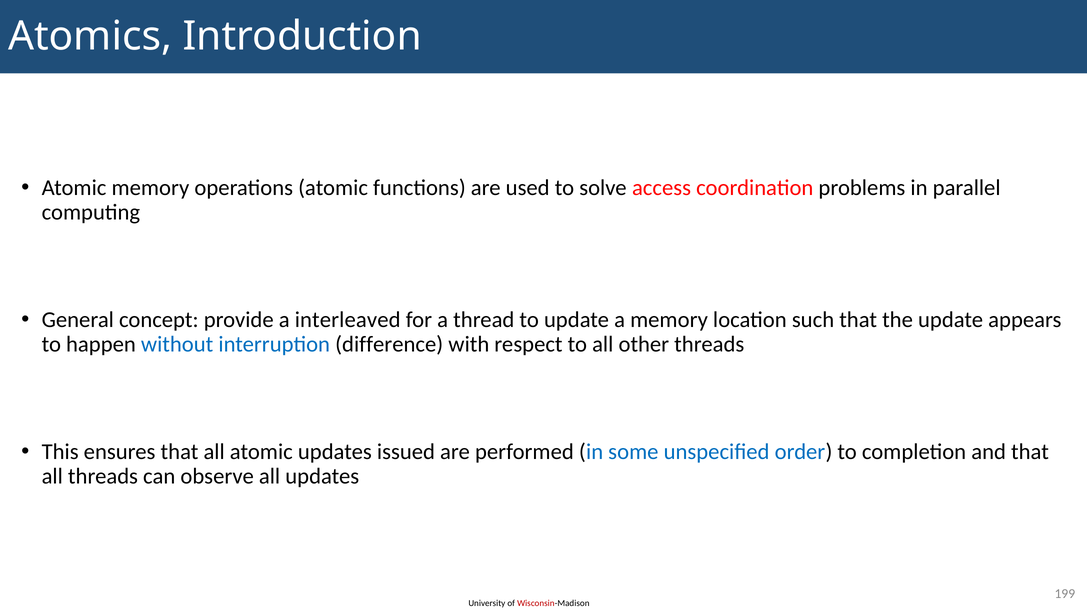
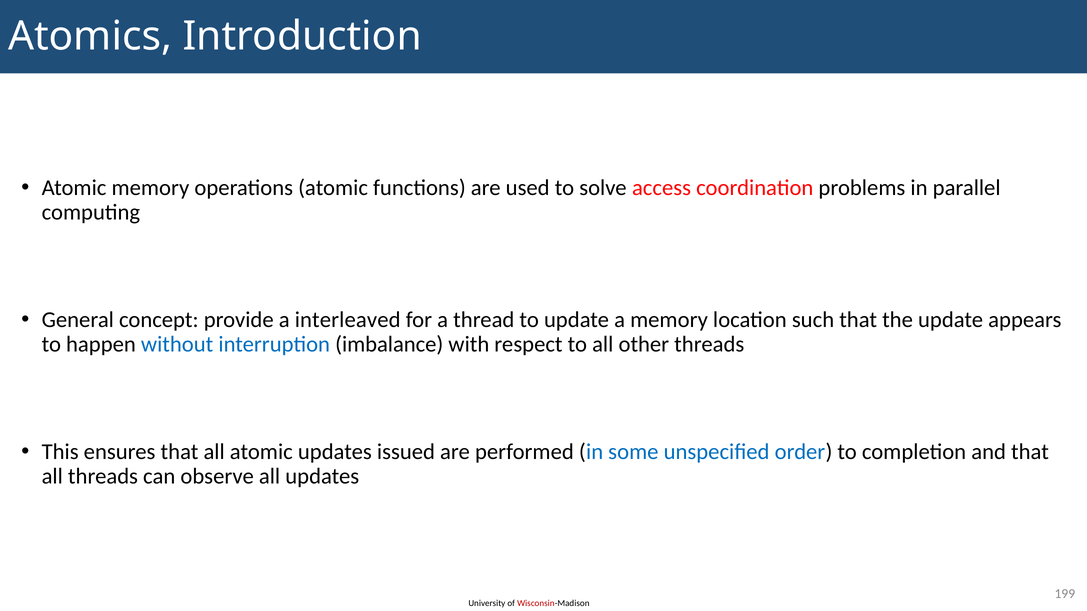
difference: difference -> imbalance (389, 344)
